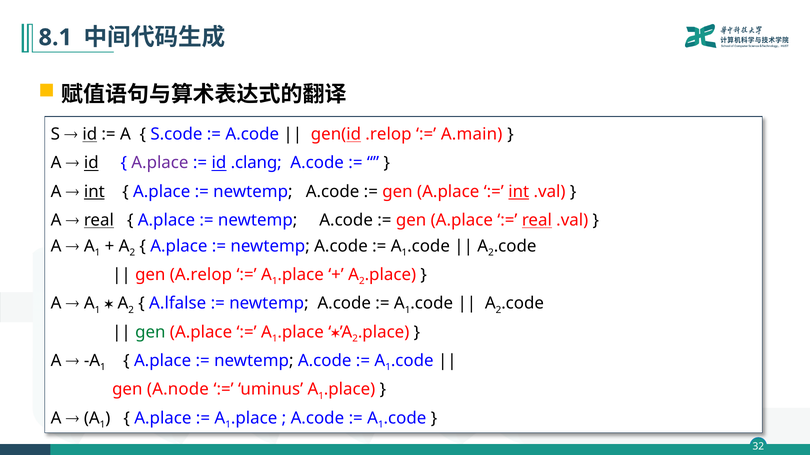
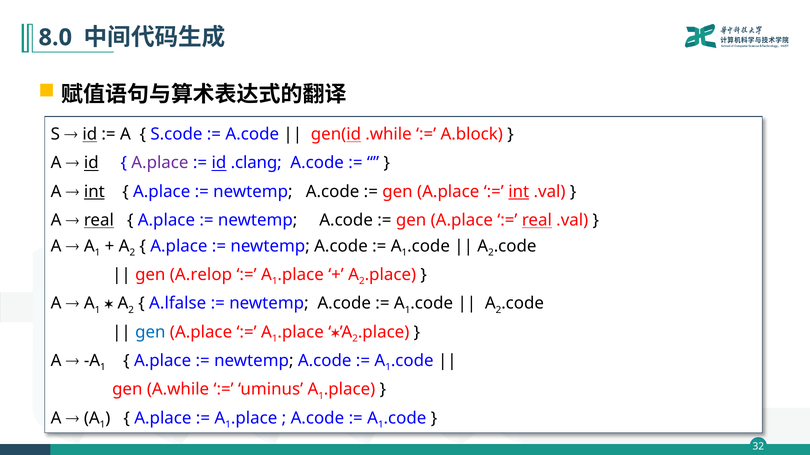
8.1: 8.1 -> 8.0 (55, 38)
.relop: .relop -> .while (389, 134)
A.main: A.main -> A.block (472, 134)
gen colour: green -> blue (150, 332)
A.node: A.node -> A.while (178, 390)
